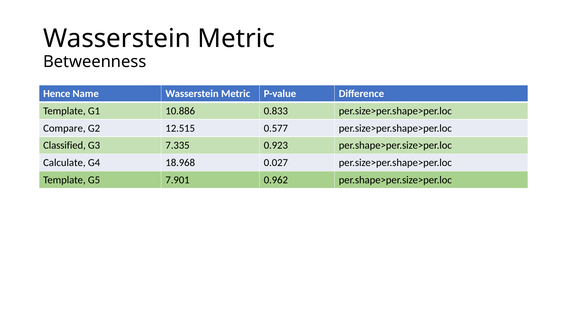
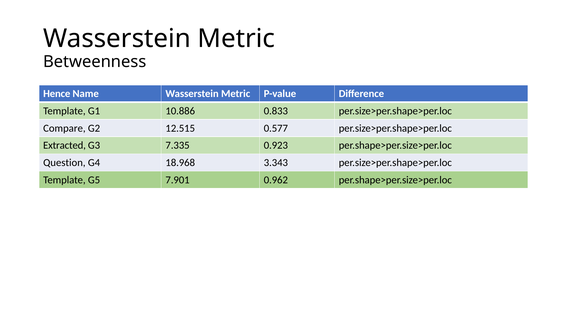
Classified: Classified -> Extracted (64, 145)
Calculate: Calculate -> Question (64, 163)
0.027: 0.027 -> 3.343 (276, 163)
